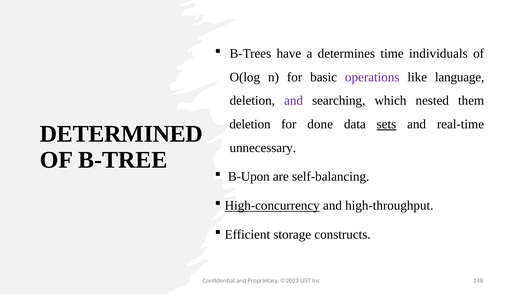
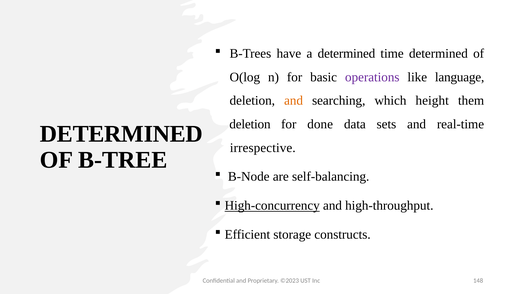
a determines: determines -> determined (346, 54)
time individuals: individuals -> determined (438, 54)
and colour: purple -> orange (294, 101)
nested: nested -> height (432, 101)
sets underline: present -> none (386, 124)
unnecessary: unnecessary -> irrespective (263, 148)
B-Upon: B-Upon -> B-Node (249, 177)
